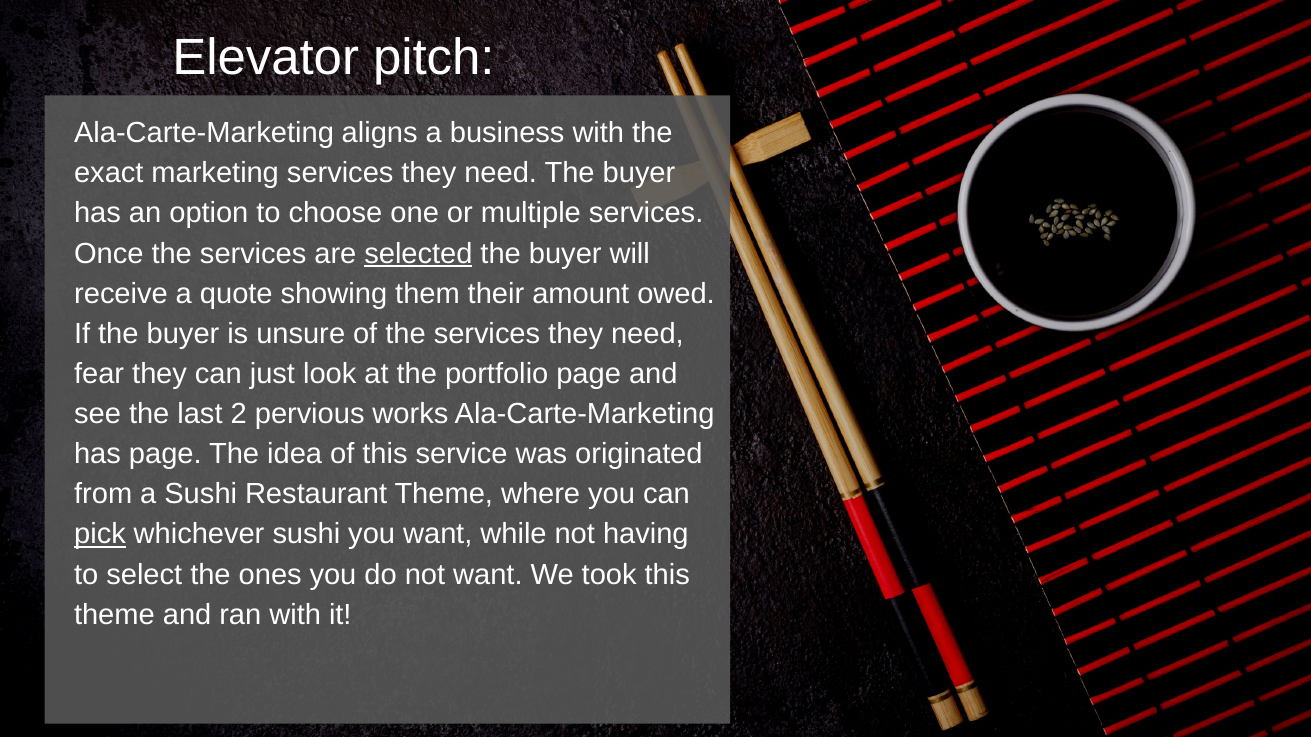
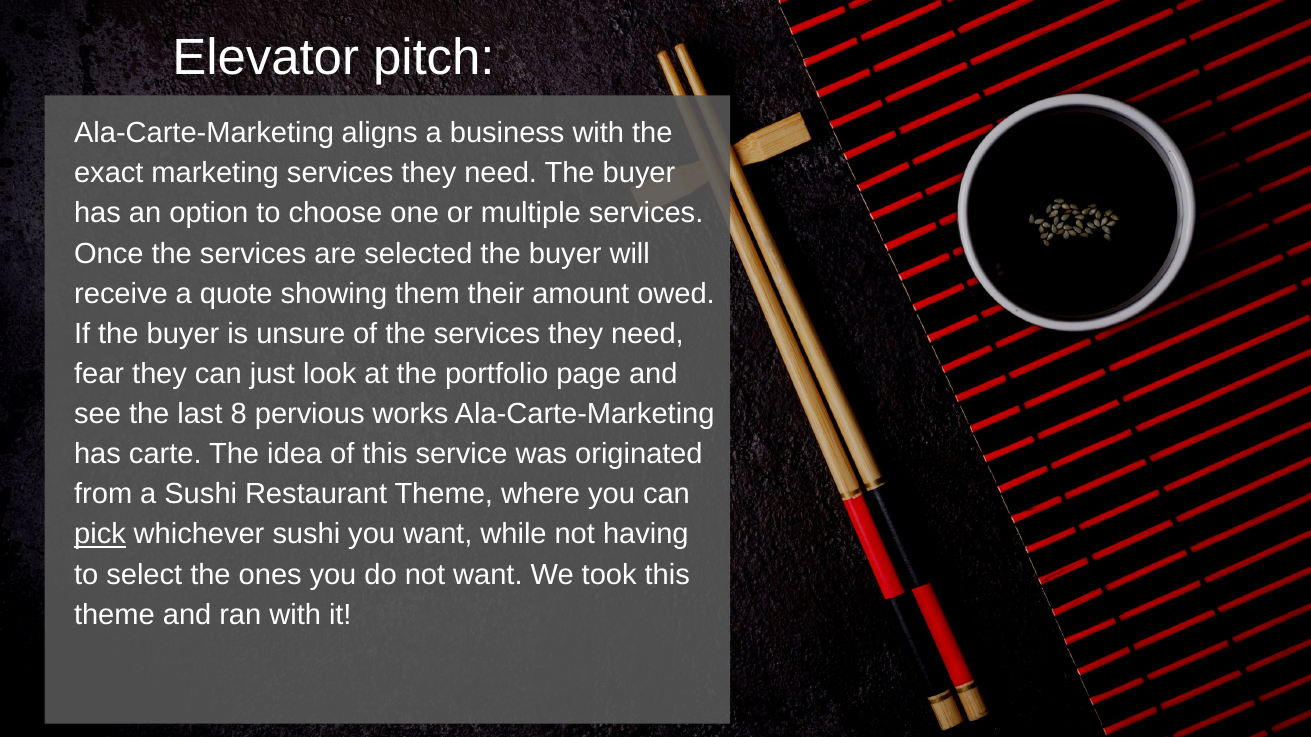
selected underline: present -> none (418, 254)
2: 2 -> 8 (239, 414)
has page: page -> carte (165, 454)
